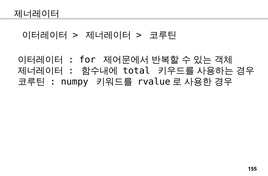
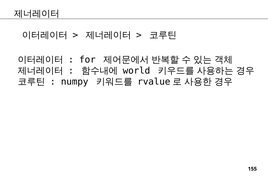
total: total -> world (136, 71)
